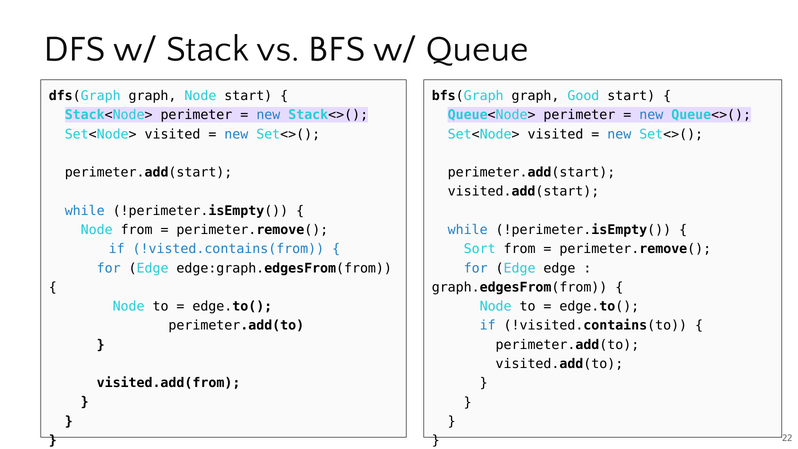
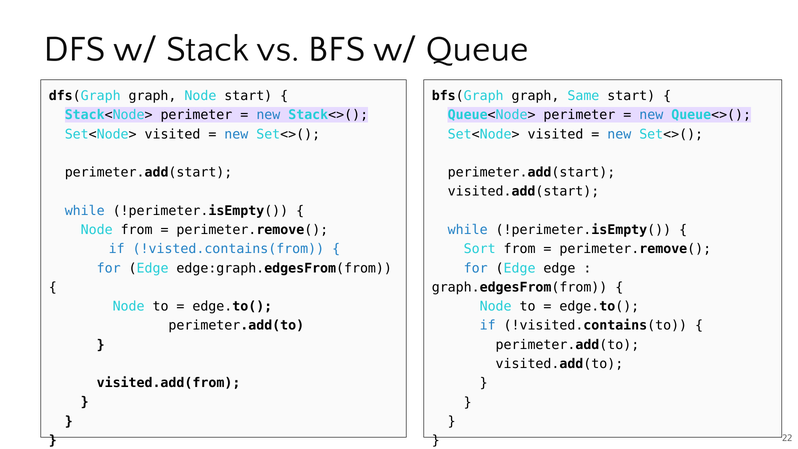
Good: Good -> Same (583, 96)
